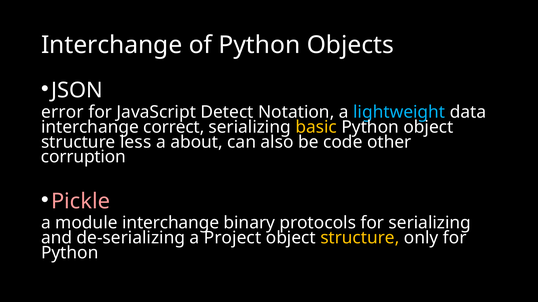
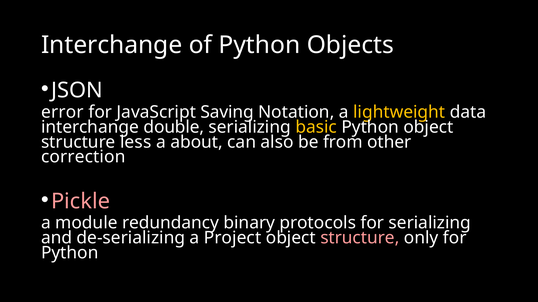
Detect: Detect -> Saving (227, 112)
lightweight colour: light blue -> yellow (399, 112)
correct: correct -> double (174, 127)
code: code -> from (343, 142)
corruption: corruption -> correction (83, 157)
module interchange: interchange -> redundancy (171, 223)
structure colour: yellow -> pink (360, 238)
